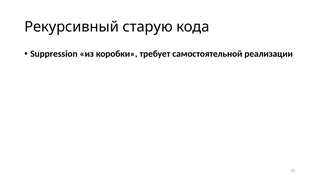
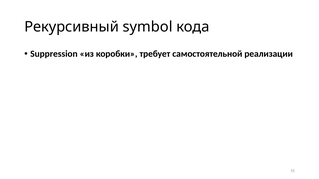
старую: старую -> symbol (148, 27)
